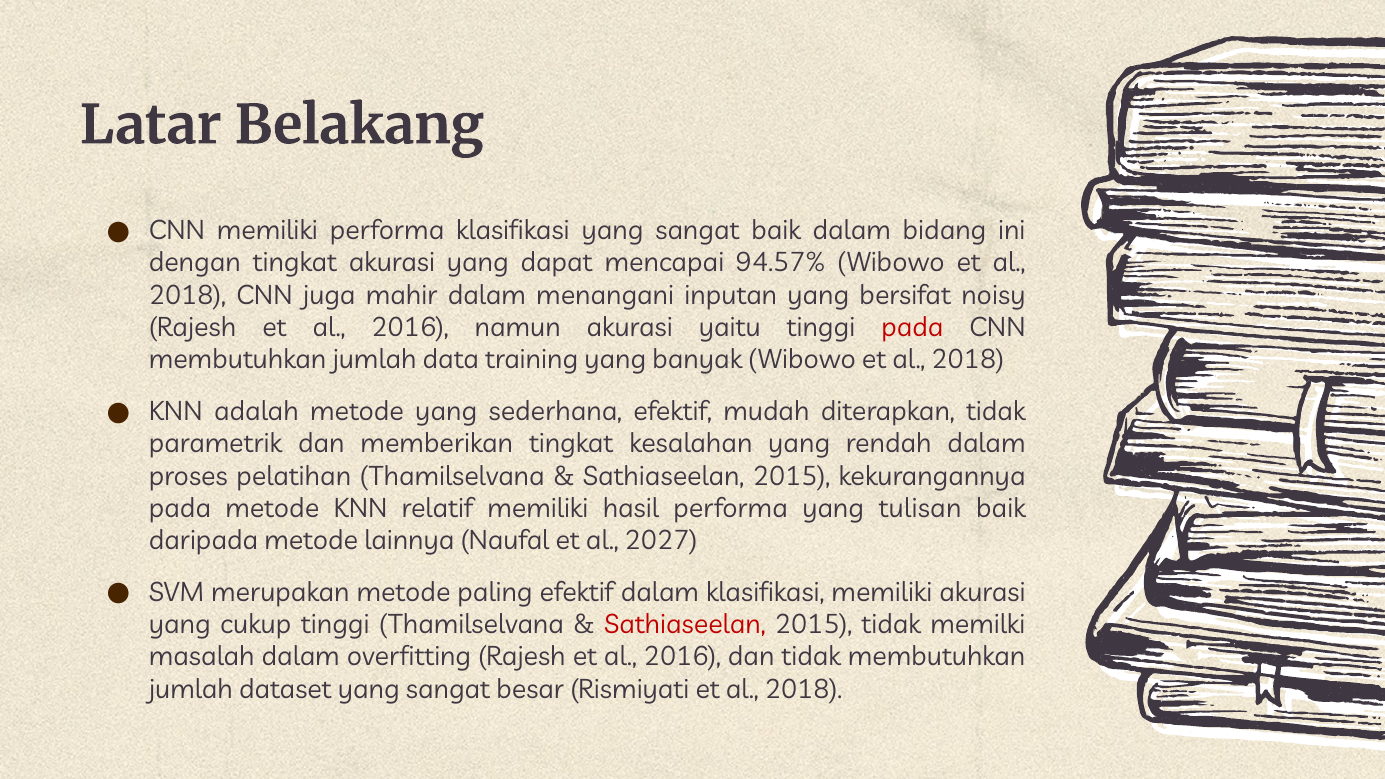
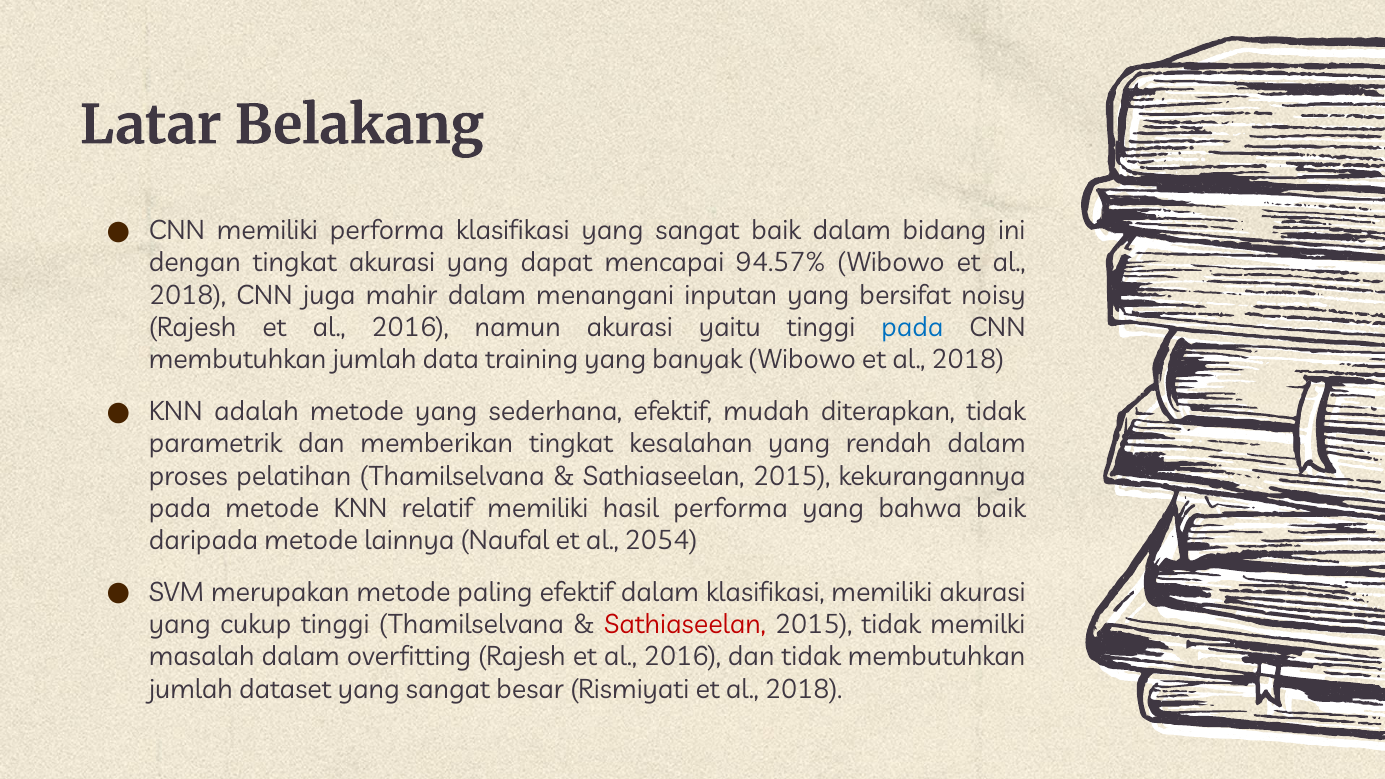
pada colour: red -> blue (912, 328)
tulisan: tulisan -> bahwa (920, 509)
2027: 2027 -> 2054 (661, 541)
